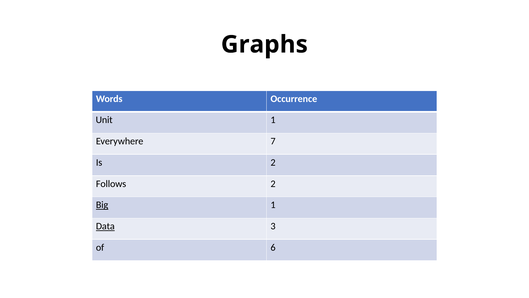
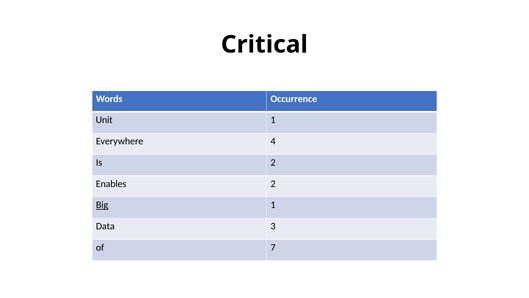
Graphs: Graphs -> Critical (264, 44)
7: 7 -> 4 (273, 141)
Follows: Follows -> Enables (111, 184)
Data underline: present -> none (105, 226)
6: 6 -> 7 (273, 247)
